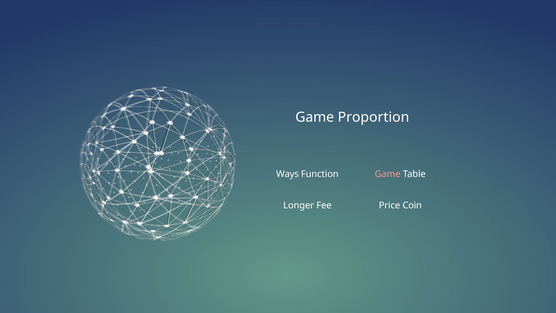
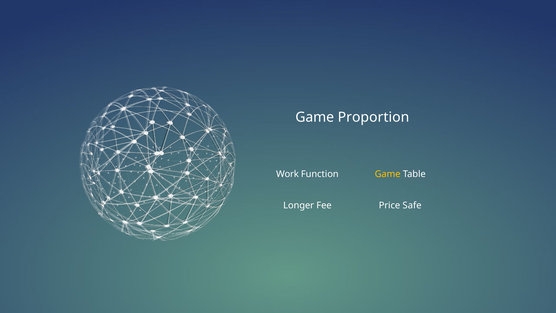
Ways: Ways -> Work (287, 174)
Game colour: pink -> yellow (388, 174)
Coin: Coin -> Safe (412, 205)
